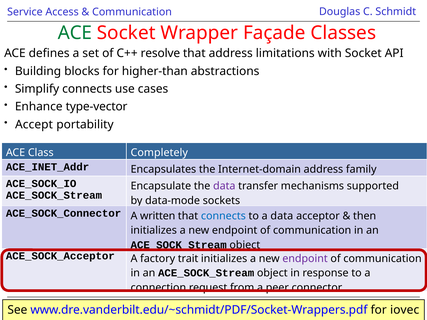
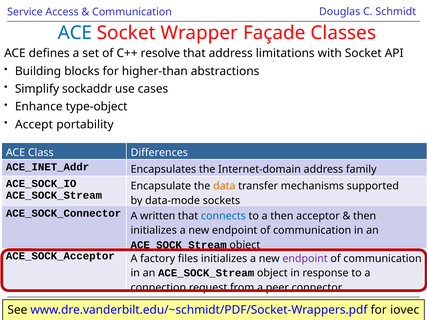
ACE colour: green -> blue (75, 33)
Simplify connects: connects -> sockaddr (87, 89)
type-vector: type-vector -> type-object (97, 107)
Completely: Completely -> Differences (159, 153)
data colour: purple -> orange (224, 186)
a data: data -> then (282, 216)
trait: trait -> files (188, 259)
